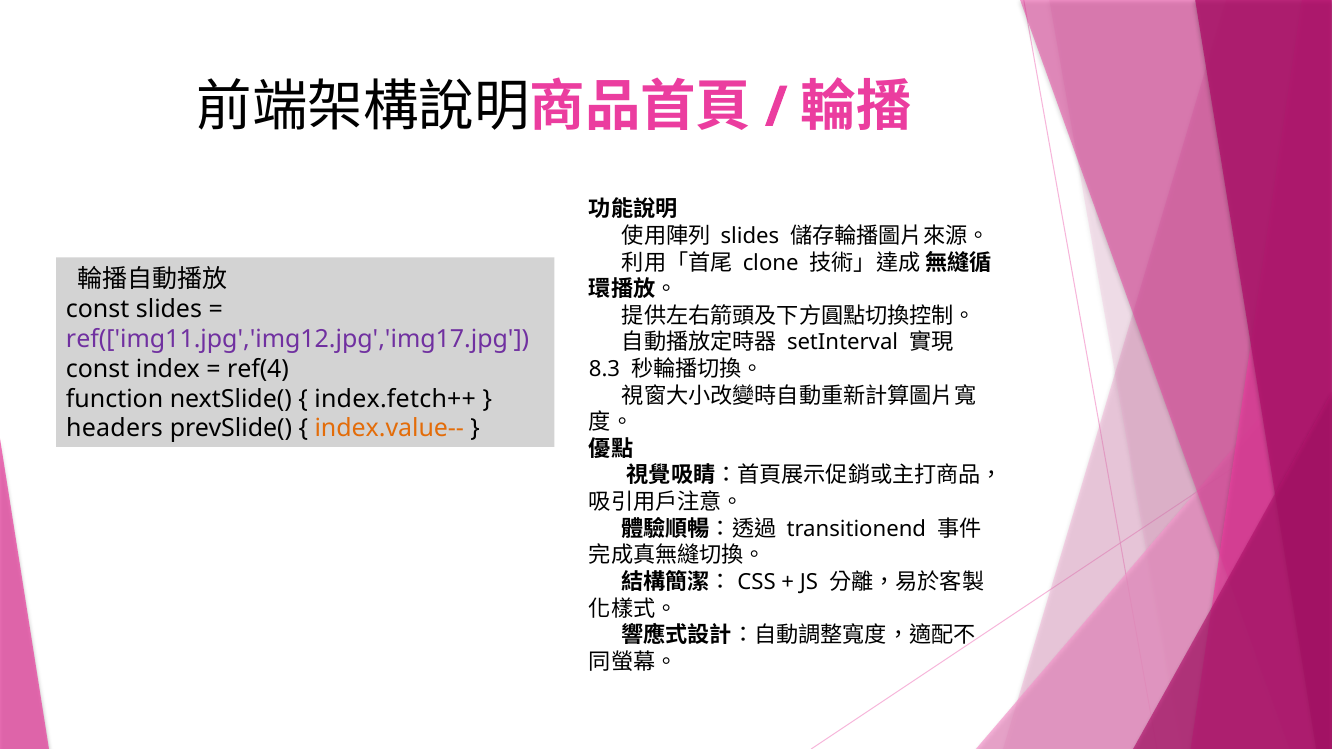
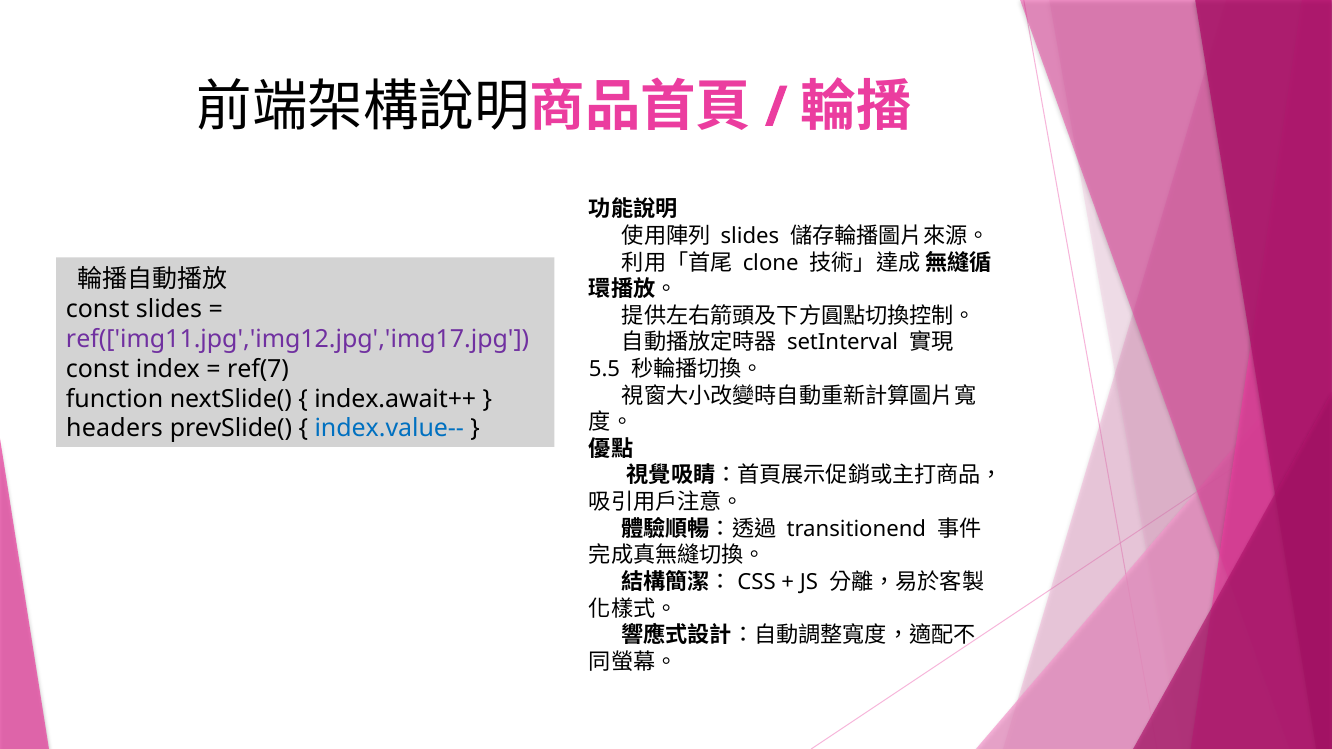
ref(4: ref(4 -> ref(7 (258, 369)
8.3: 8.3 -> 5.5 (605, 369)
index.fetch++: index.fetch++ -> index.await++ (395, 399)
index.value-- colour: orange -> blue (389, 429)
